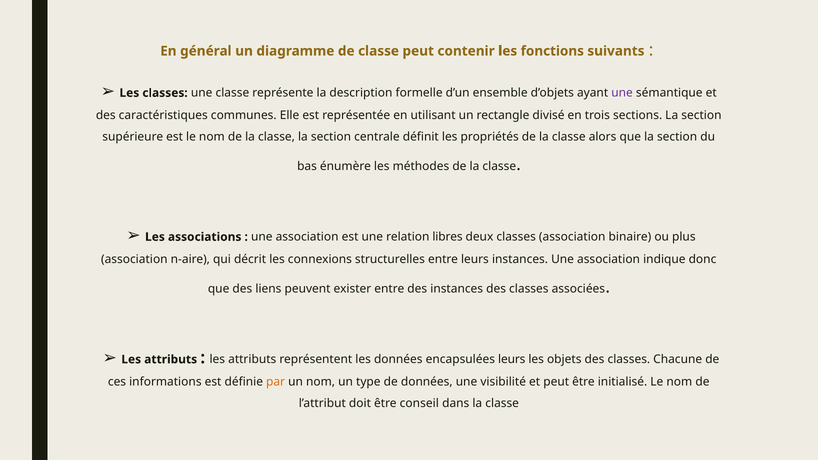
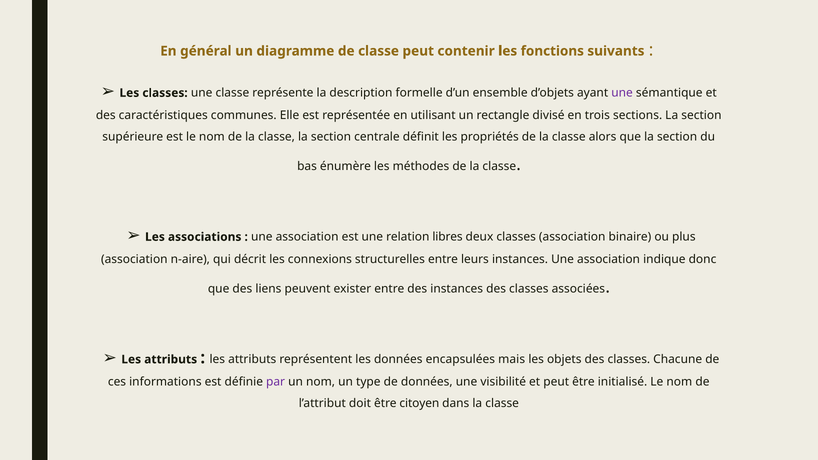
encapsulées leurs: leurs -> mais (512, 359)
par colour: orange -> purple (276, 382)
conseil: conseil -> citoyen (419, 403)
